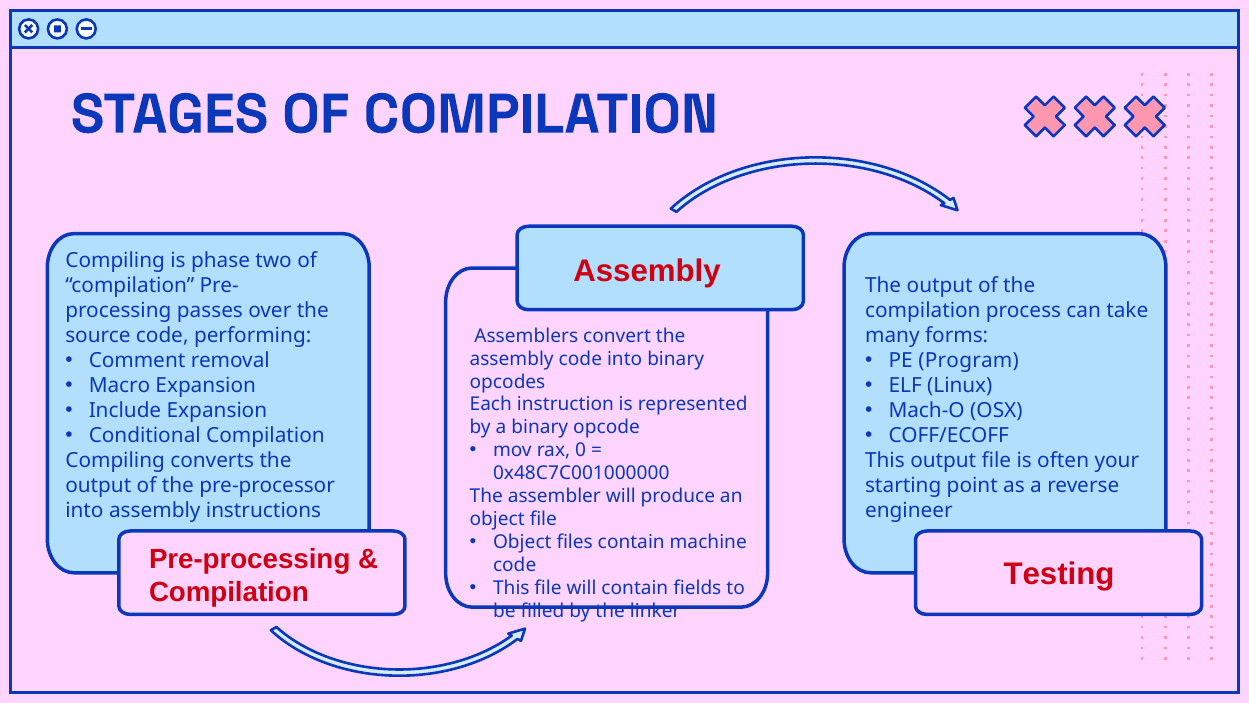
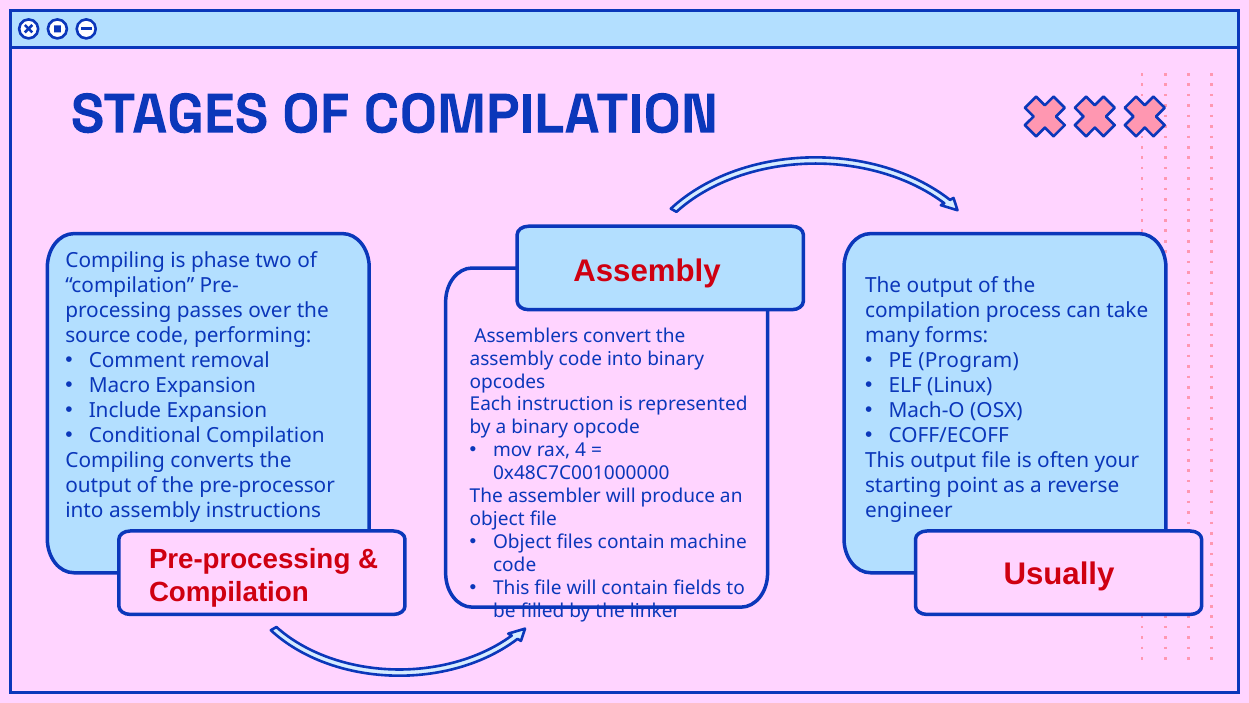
0: 0 -> 4 (581, 450)
Testing: Testing -> Usually (1059, 574)
